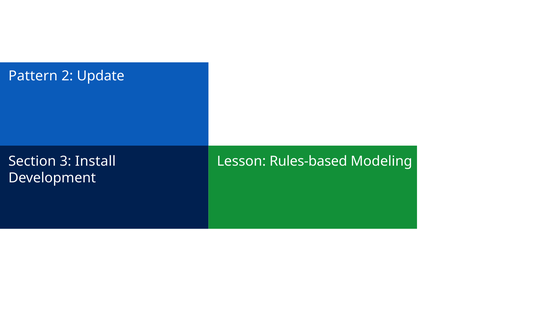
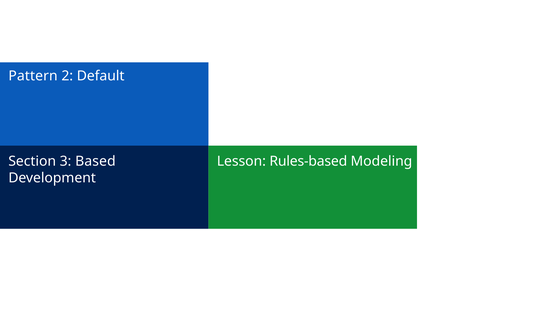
Update: Update -> Default (101, 76)
Install: Install -> Based (95, 162)
